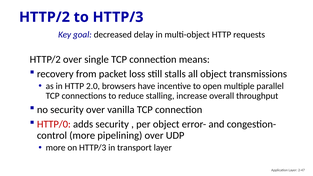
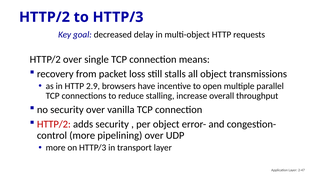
2.0: 2.0 -> 2.9 (93, 86)
HTTP/0: HTTP/0 -> HTTP/2 (54, 124)
